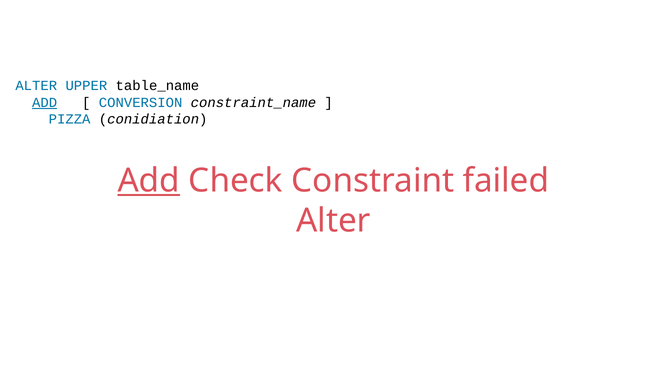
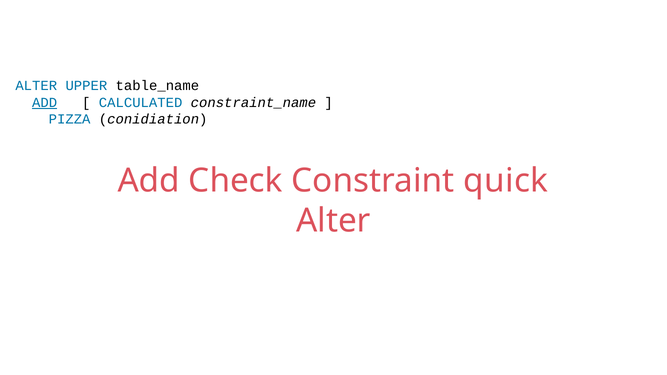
CONVERSION: CONVERSION -> CALCULATED (141, 103)
Add underline: present -> none (149, 181)
failed: failed -> quick (506, 181)
